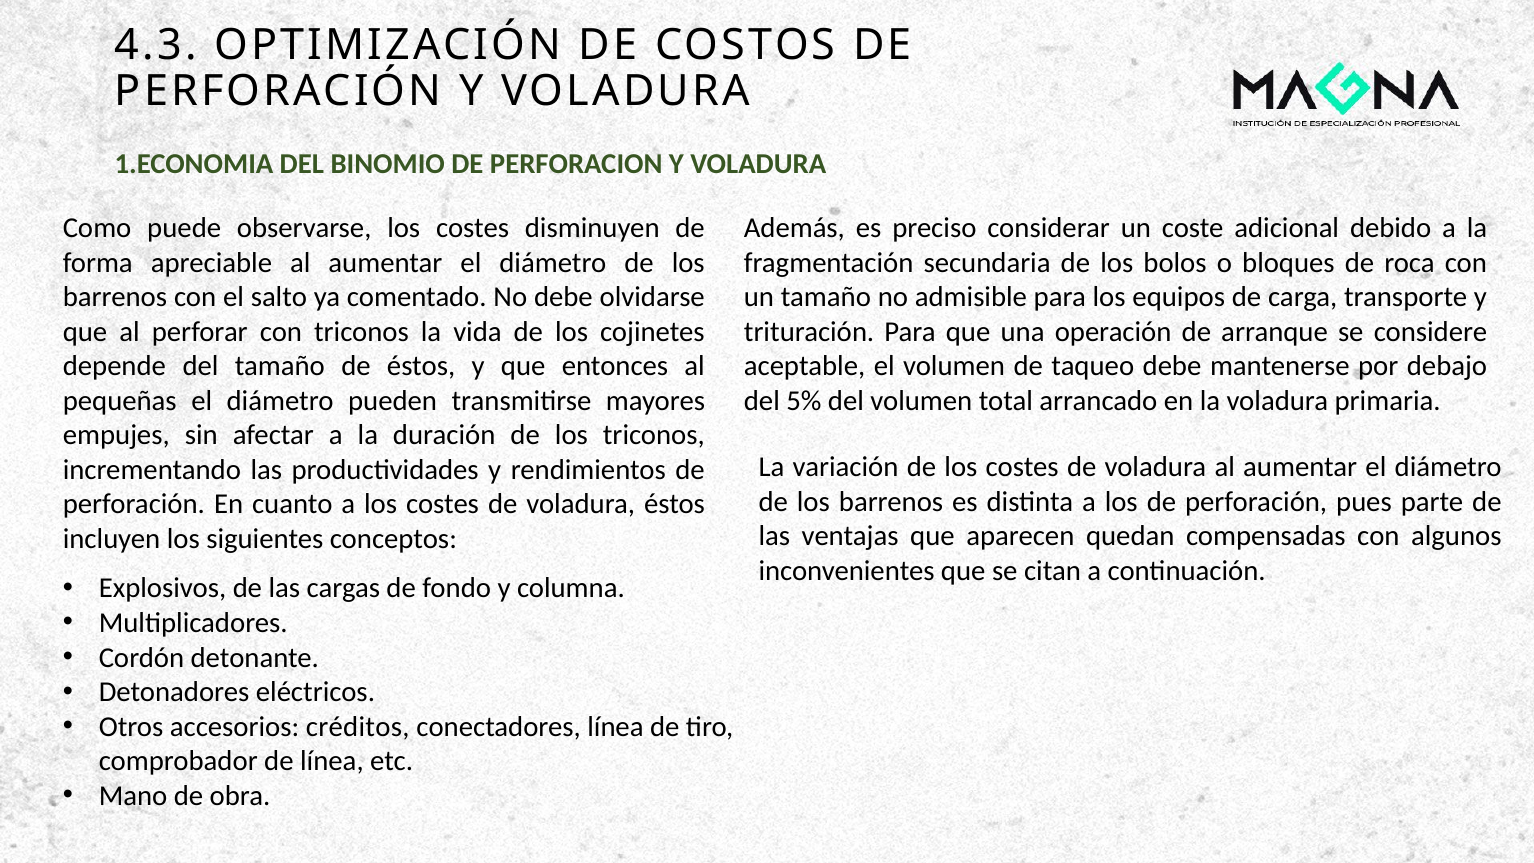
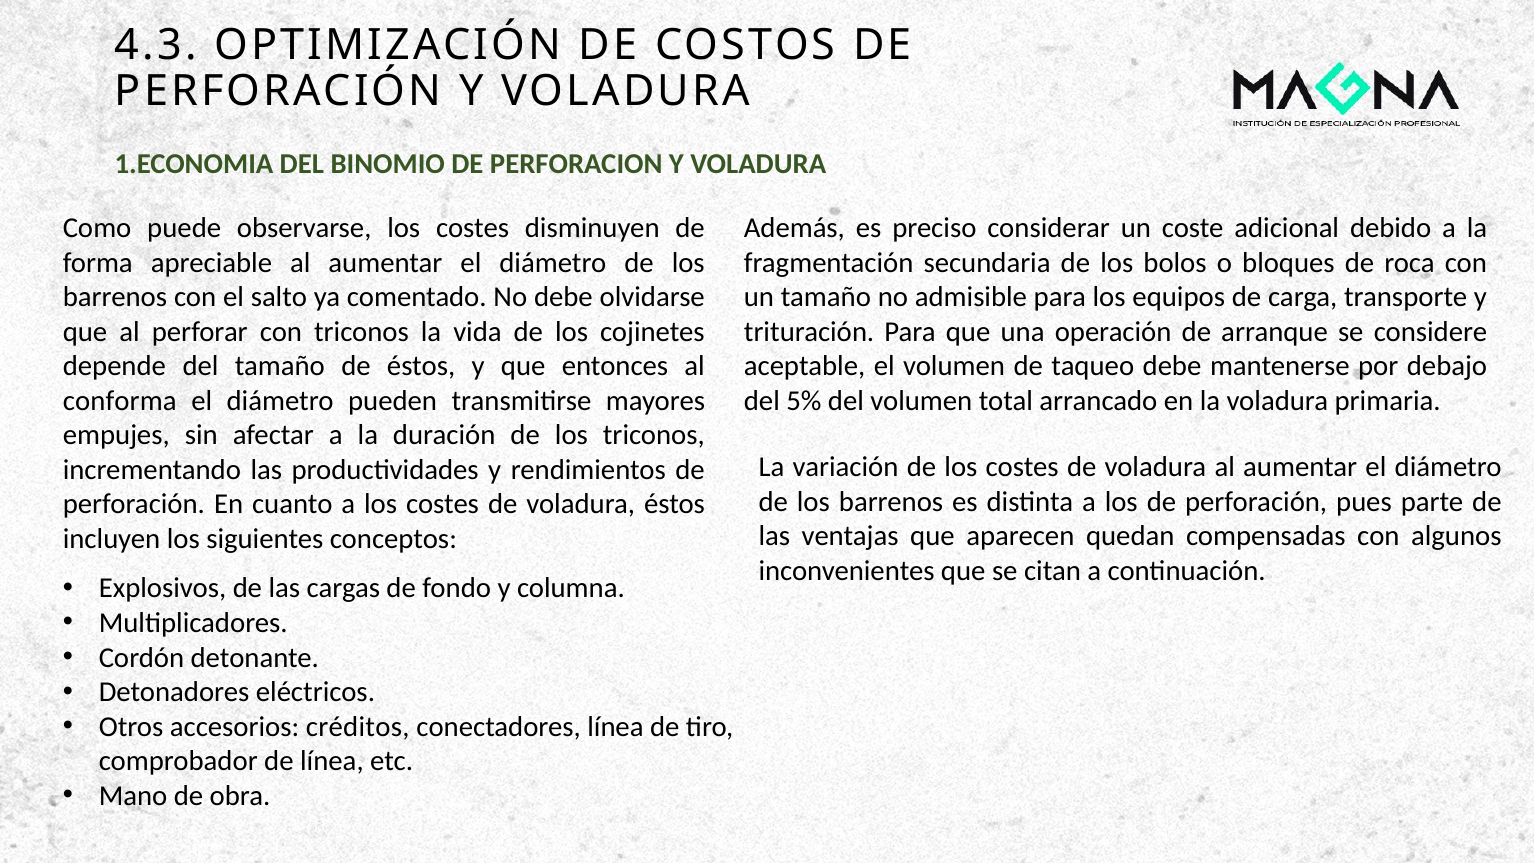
pequeñas: pequeñas -> conforma (120, 401)
